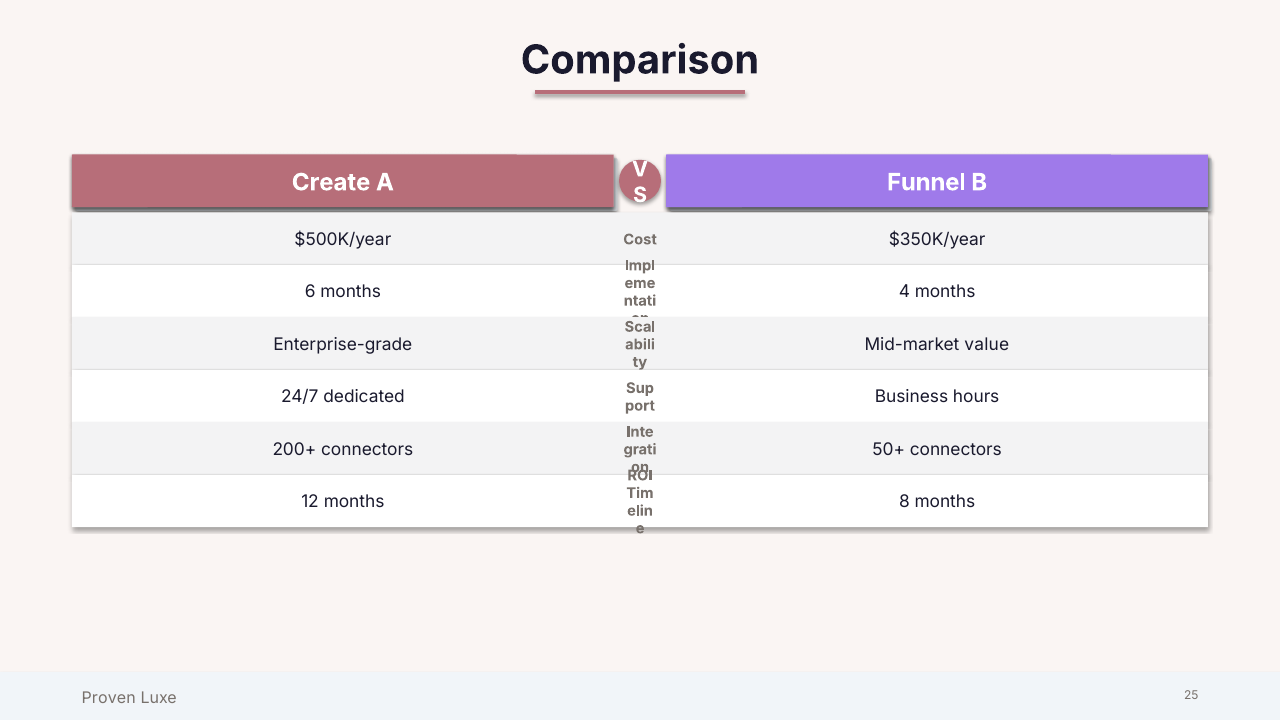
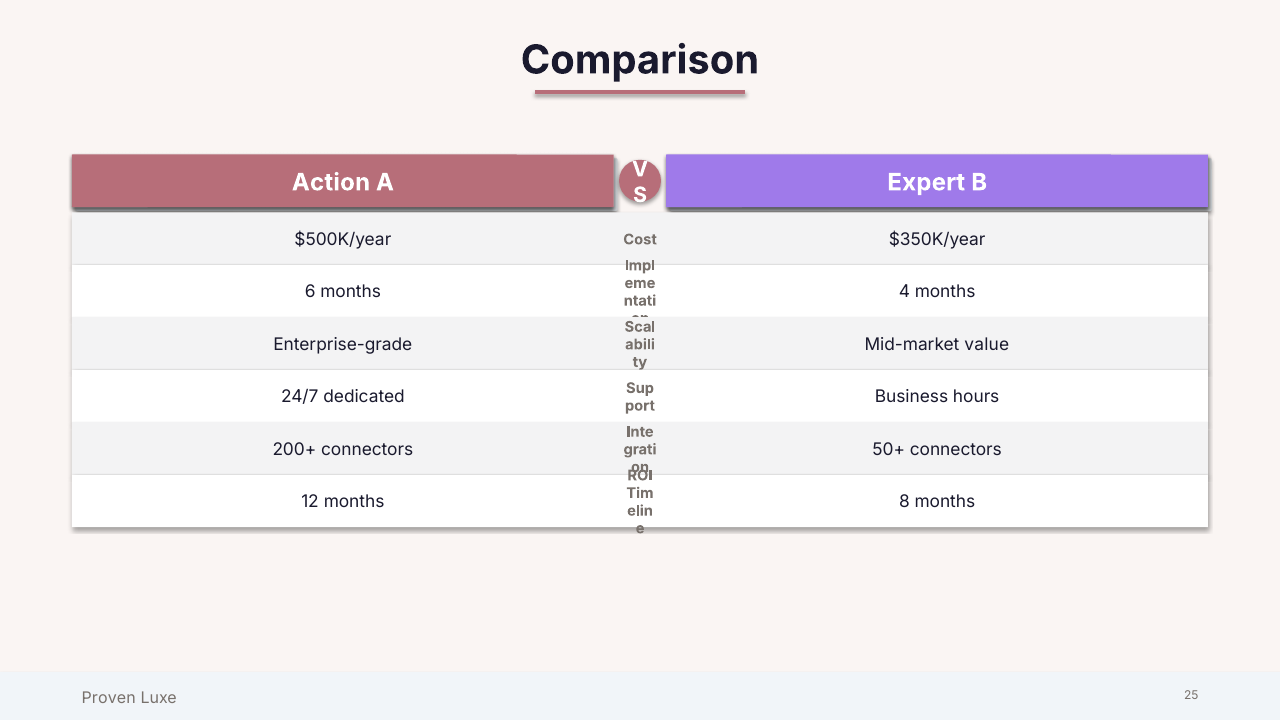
Create: Create -> Action (331, 182)
Funnel: Funnel -> Expert (926, 182)
